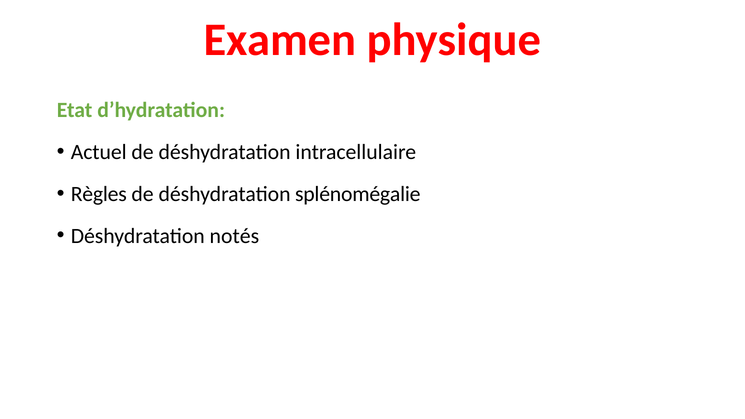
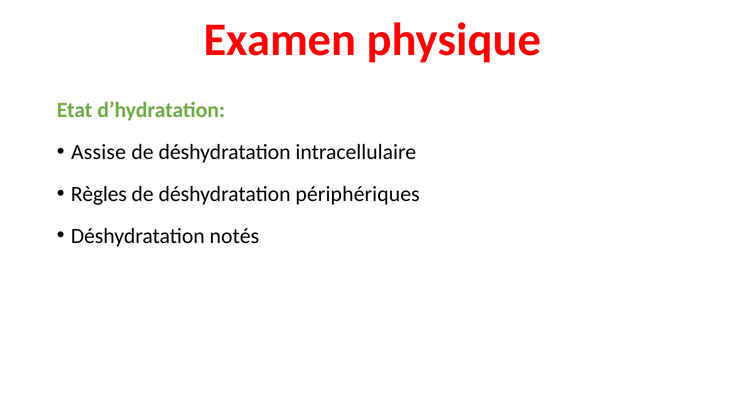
Actuel: Actuel -> Assise (99, 152)
splénomégalie: splénomégalie -> périphériques (358, 194)
